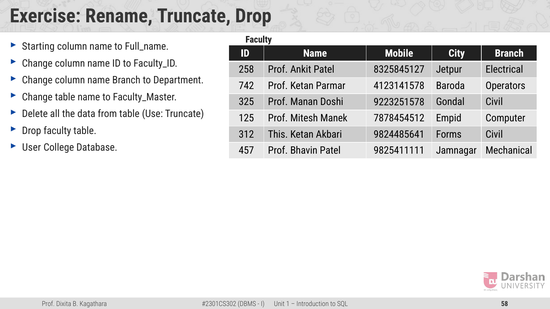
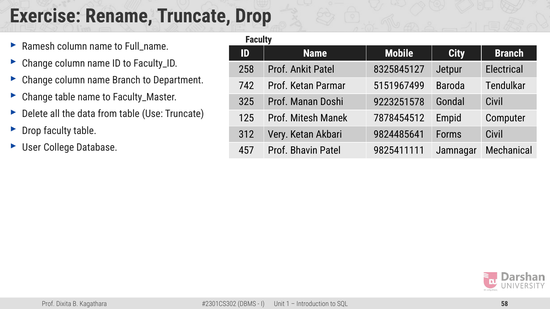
Starting: Starting -> Ramesh (38, 47)
4123141578: 4123141578 -> 5151967499 (399, 86)
Operators: Operators -> Tendulkar (505, 86)
This: This -> Very (278, 135)
